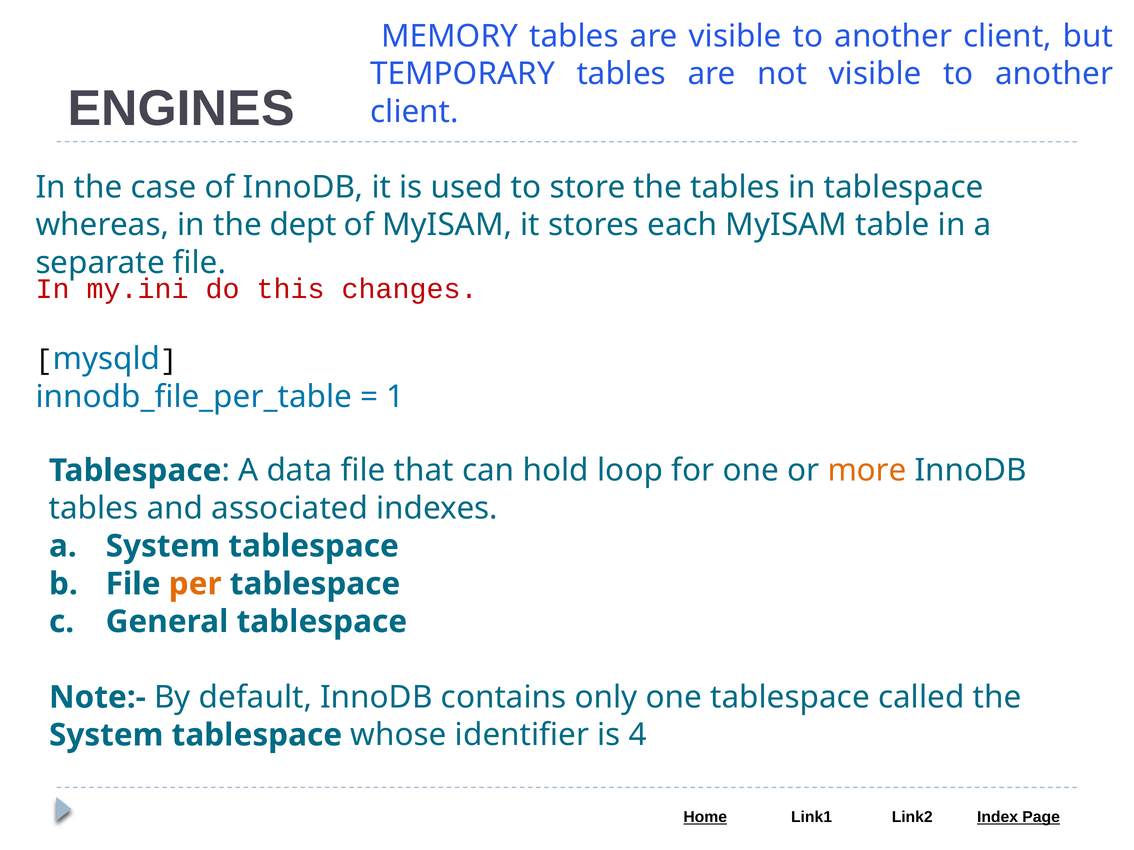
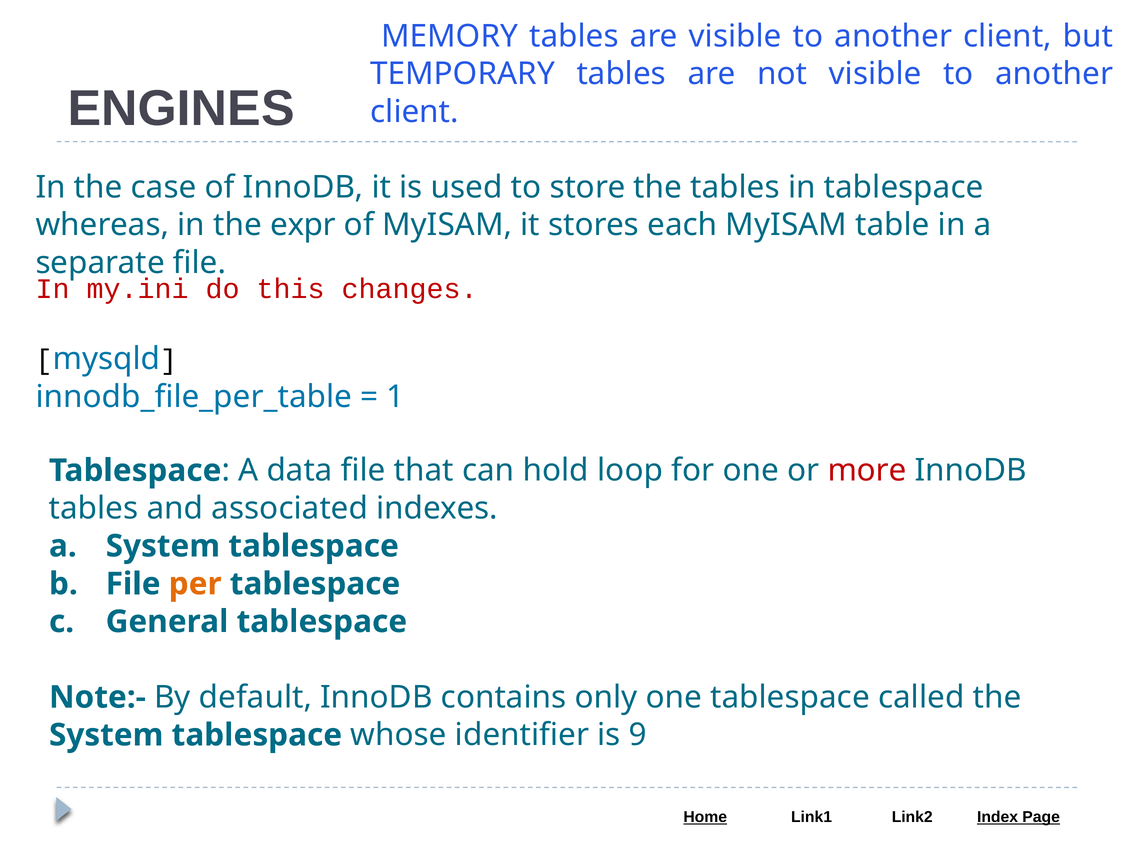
dept: dept -> expr (303, 225)
more colour: orange -> red (867, 471)
4: 4 -> 9 (638, 735)
